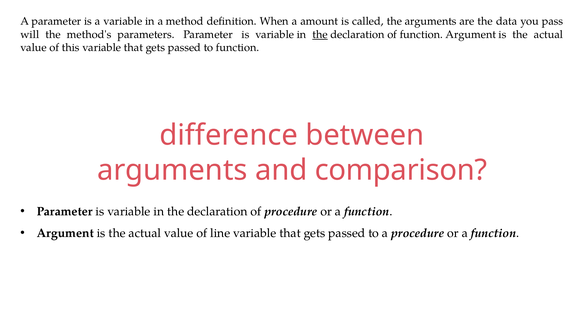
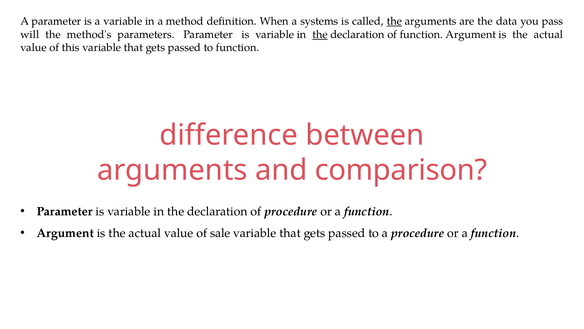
amount: amount -> systems (319, 21)
the underline: none -> present (394, 21)
line: line -> sale (220, 233)
